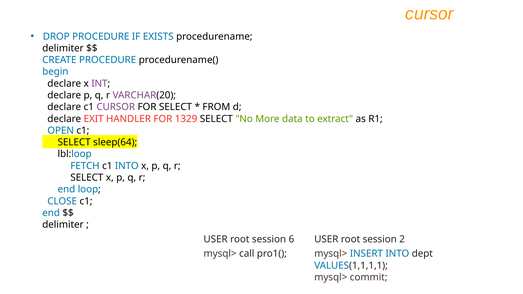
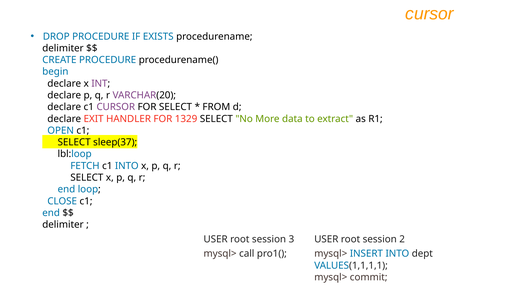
sleep(64: sleep(64 -> sleep(37 (115, 142)
6: 6 -> 3 (291, 240)
